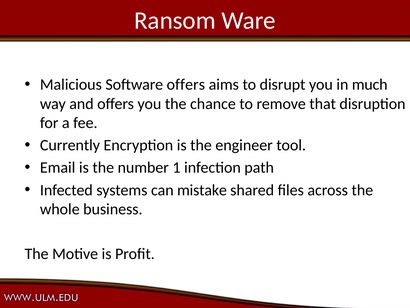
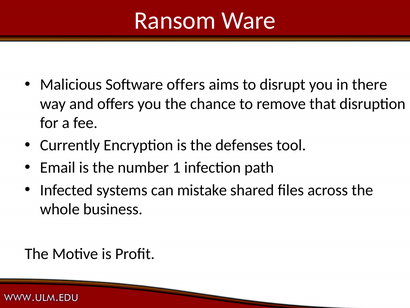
much: much -> there (370, 84)
engineer: engineer -> defenses (244, 145)
